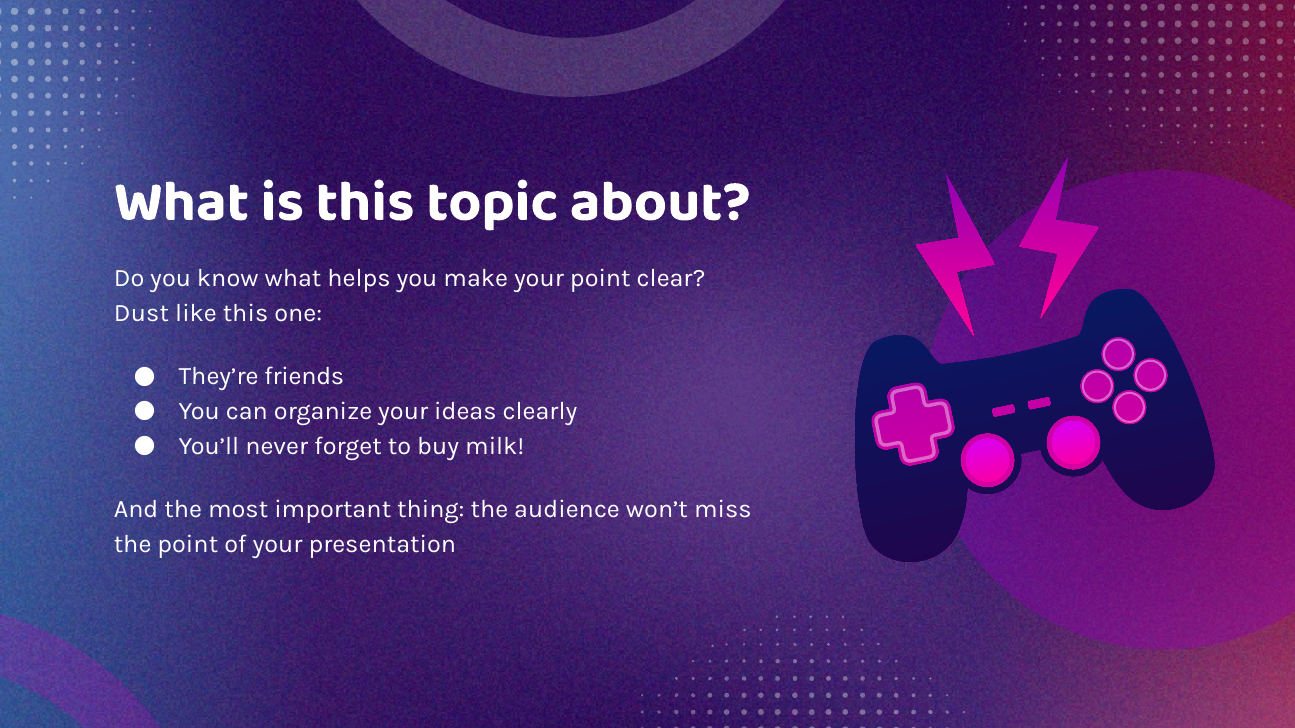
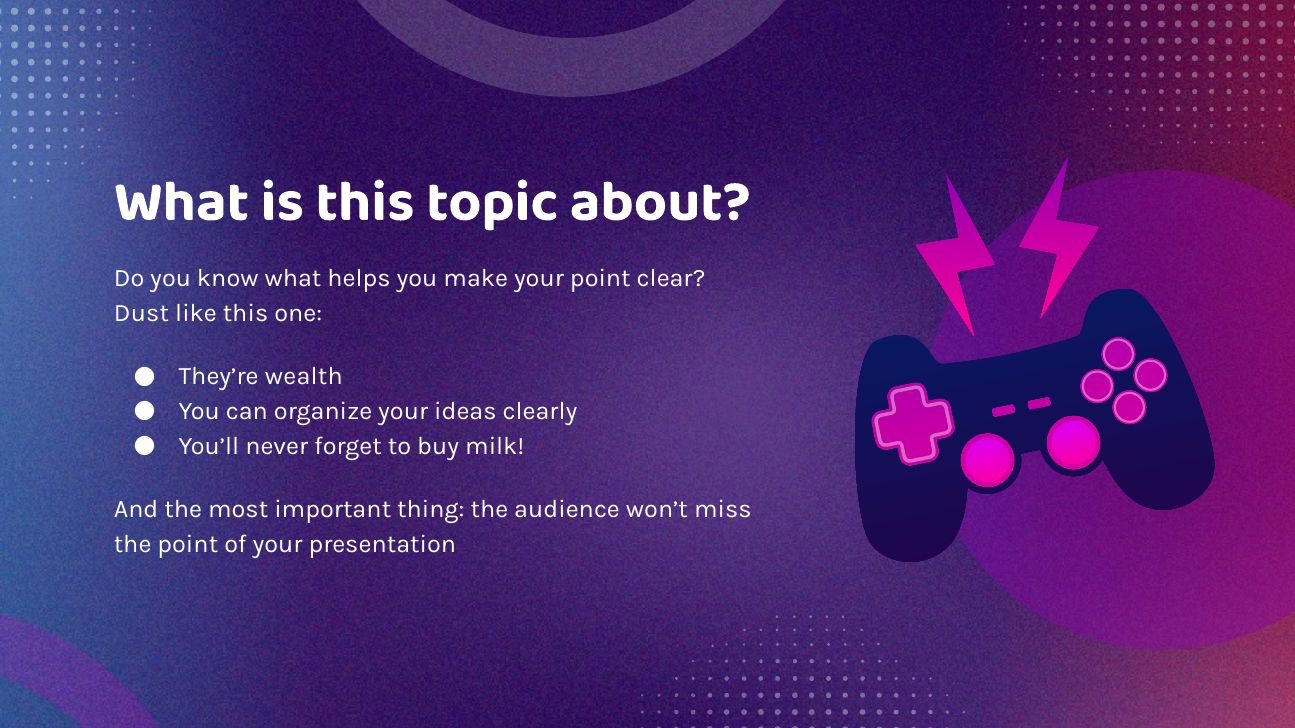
friends: friends -> wealth (304, 377)
